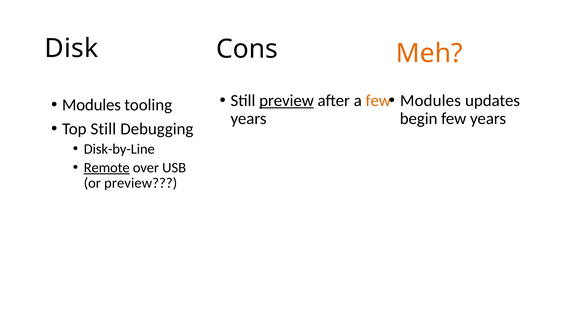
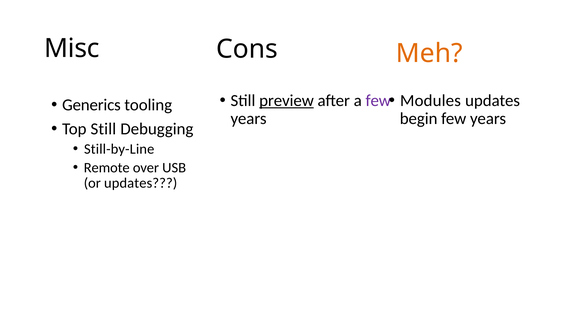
Disk: Disk -> Misc (72, 49)
few colour: orange -> purple (378, 101)
Modules: Modules -> Generics (91, 105)
Disk-by-Line: Disk-by-Line -> Still-by-Line (119, 149)
Remote underline: present -> none (107, 168)
or preview: preview -> updates (141, 183)
